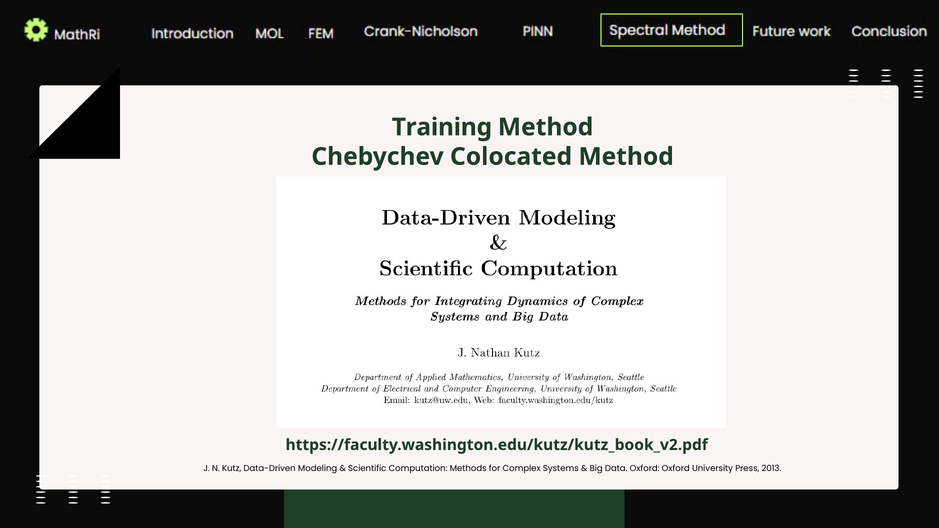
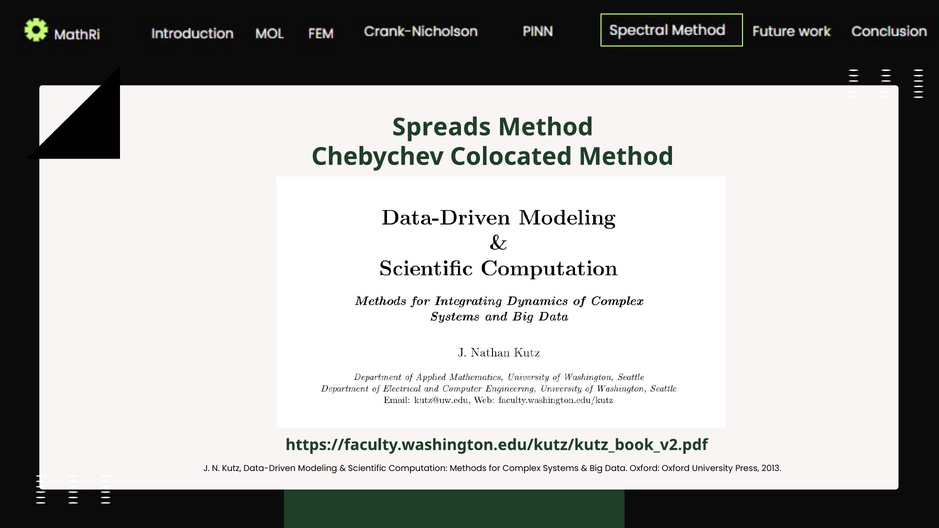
Training: Training -> Spreads (442, 127)
